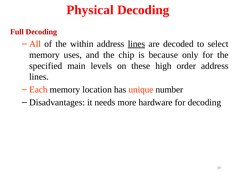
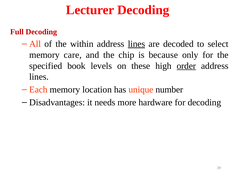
Physical: Physical -> Lecturer (90, 10)
uses: uses -> care (73, 55)
main: main -> book (76, 66)
order underline: none -> present (186, 66)
